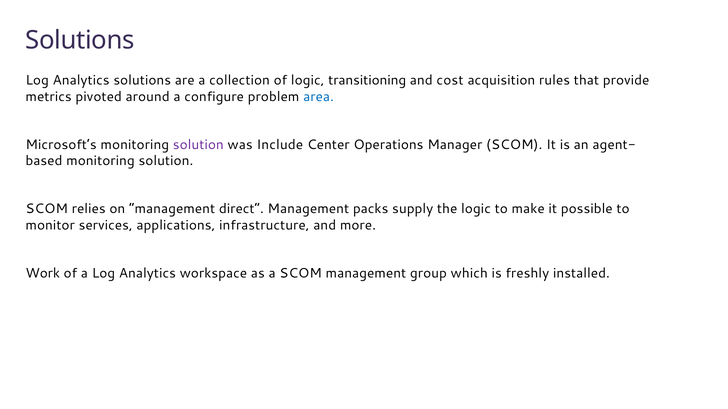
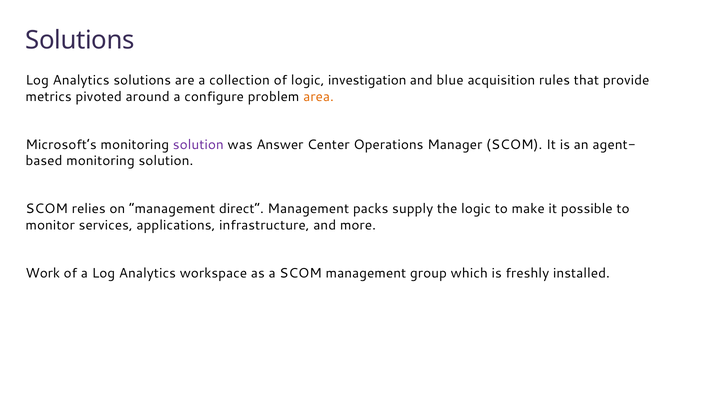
transitioning: transitioning -> investigation (367, 80)
cost: cost -> blue (450, 80)
area colour: blue -> orange (318, 97)
Include: Include -> Answer (280, 145)
